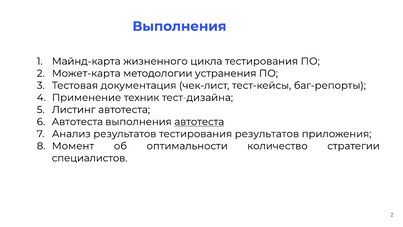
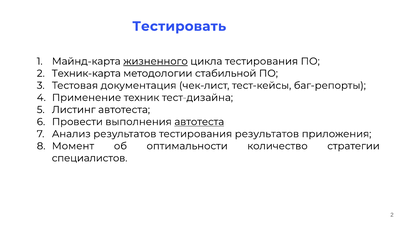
Выполнения: Выполнения -> Тестировать (179, 26)
жизненного underline: none -> present (156, 61)
Может-карта: Может-карта -> Техник-карта (86, 73)
устранения: устранения -> стабильной (226, 73)
Автотеста: Автотеста -> Провести (77, 122)
